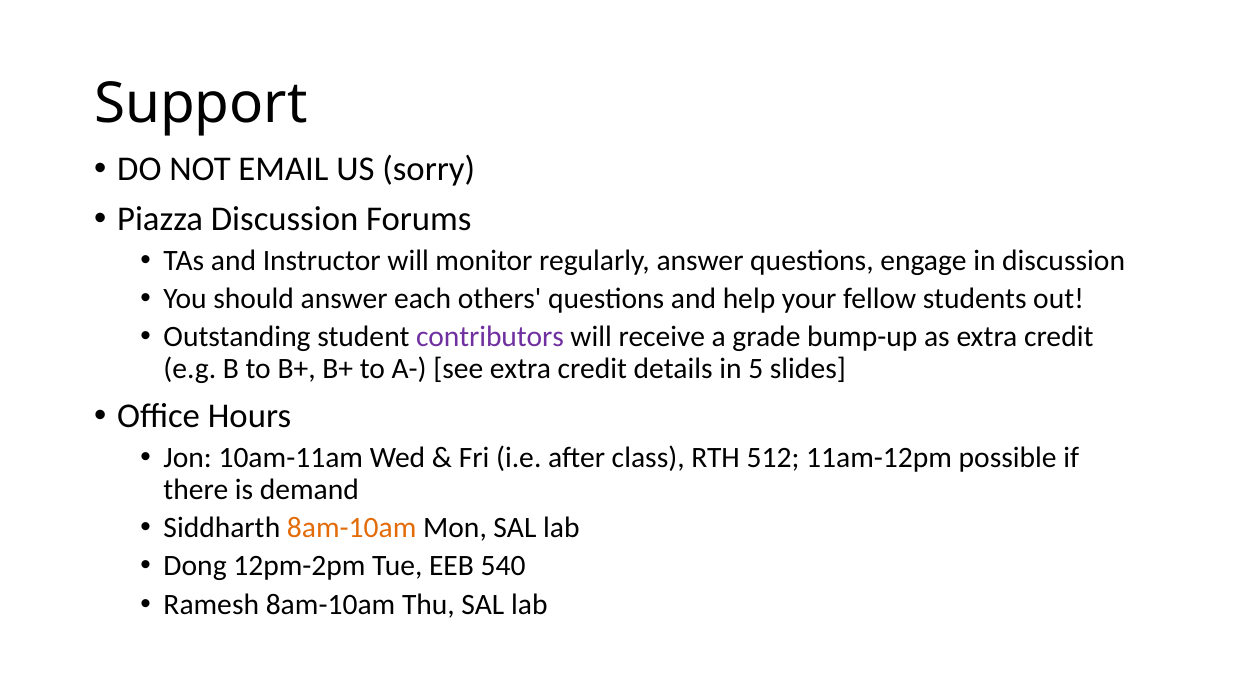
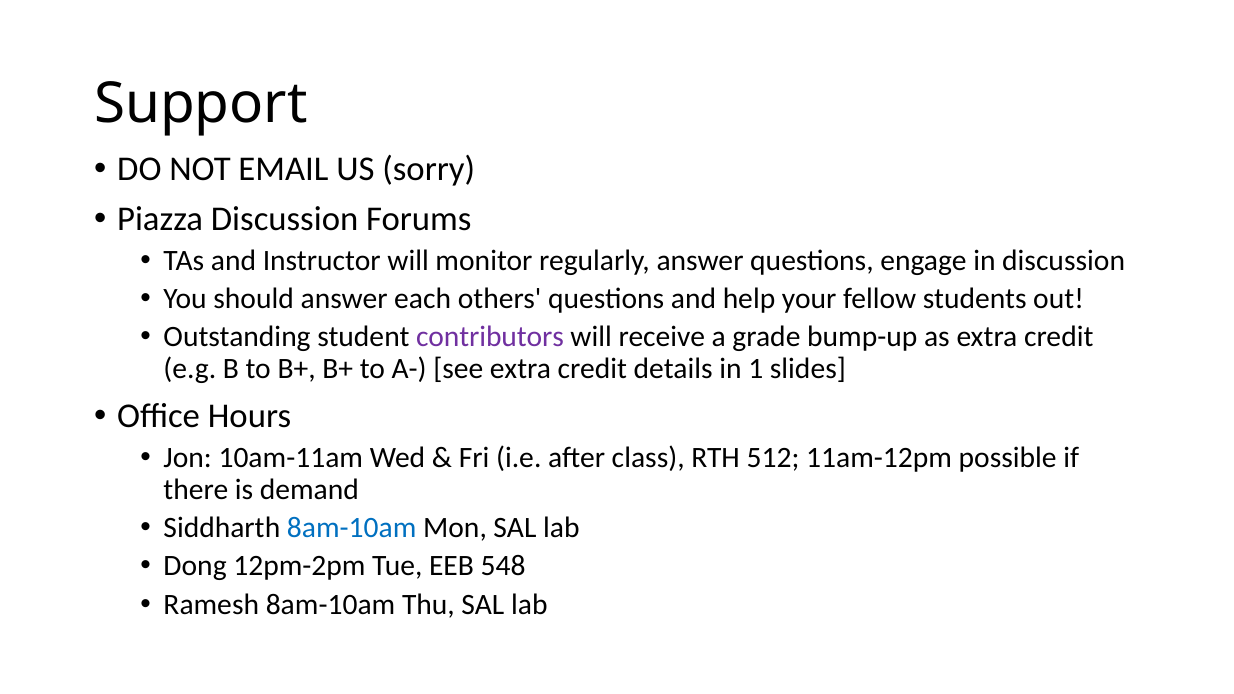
5: 5 -> 1 (756, 369)
8am-10am colour: orange -> blue (352, 528)
540: 540 -> 548 (503, 566)
